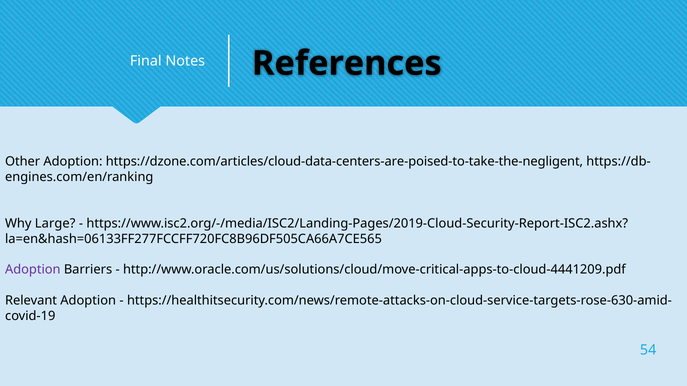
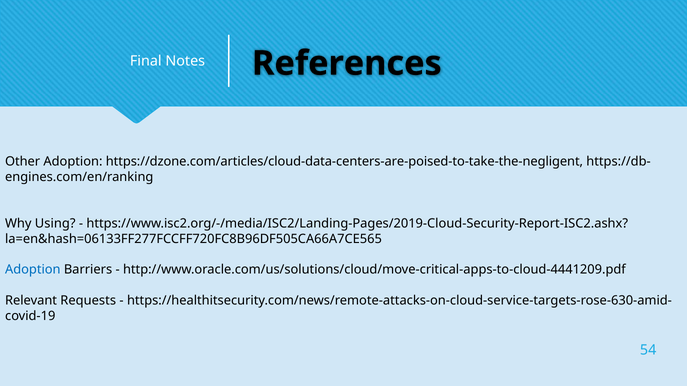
Large: Large -> Using (55, 224)
Adoption colour: purple -> blue (33, 270)
Relevant Adoption: Adoption -> Requests (88, 301)
